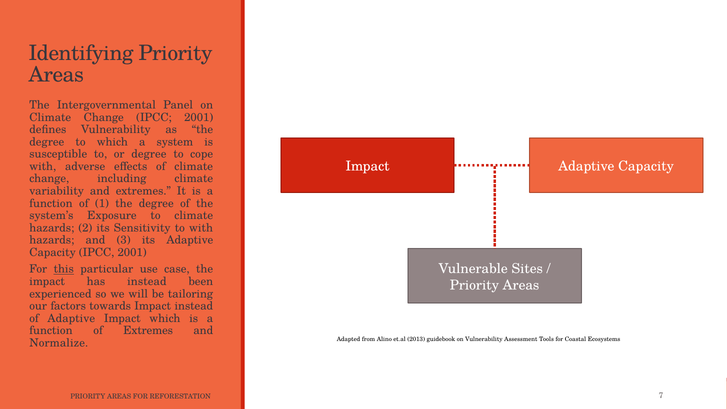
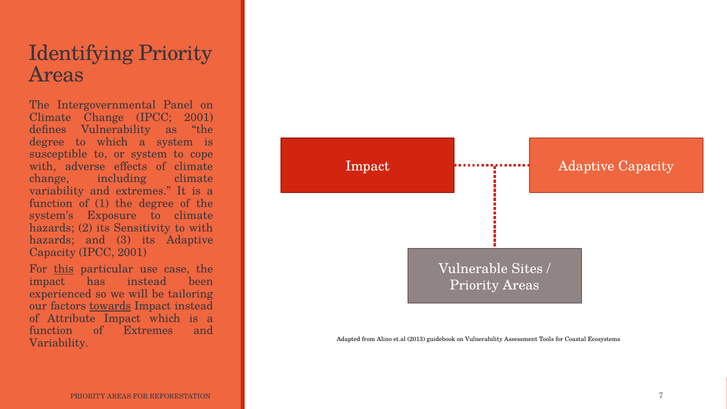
or degree: degree -> system (149, 154)
towards underline: none -> present (110, 306)
of Adaptive: Adaptive -> Attribute (71, 318)
Normalize: Normalize -> Variability (59, 343)
